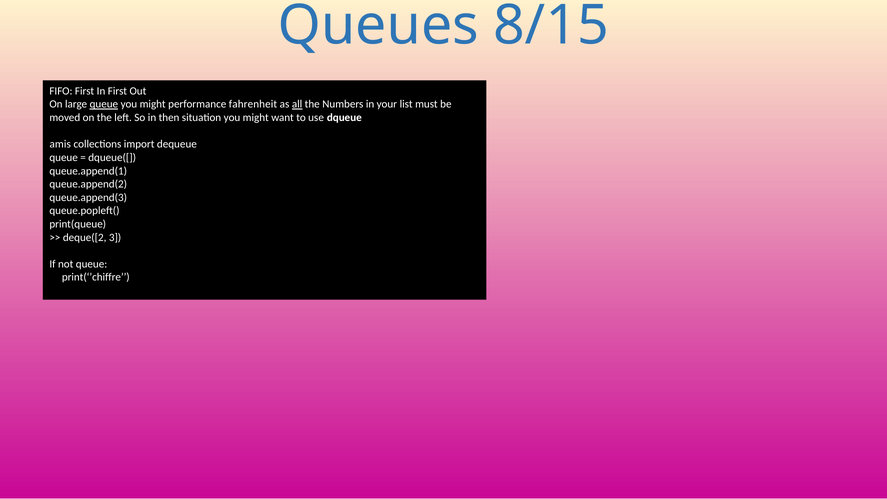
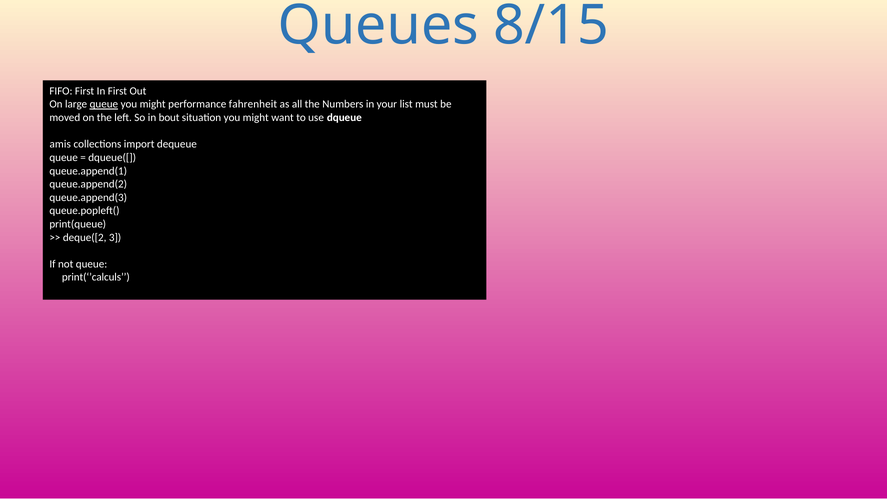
all underline: present -> none (297, 104)
then: then -> bout (169, 118)
print(‘’chiffre: print(‘’chiffre -> print(‘’calculs (96, 277)
